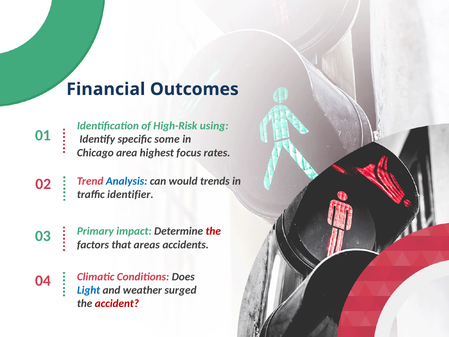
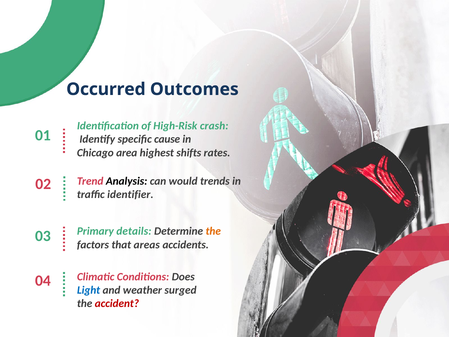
Financial: Financial -> Occurred (106, 89)
using: using -> crash (214, 126)
some: some -> cause (167, 139)
focus: focus -> shifts (189, 153)
Analysis colour: blue -> black (127, 181)
impact: impact -> details (134, 231)
the colour: red -> orange (213, 231)
